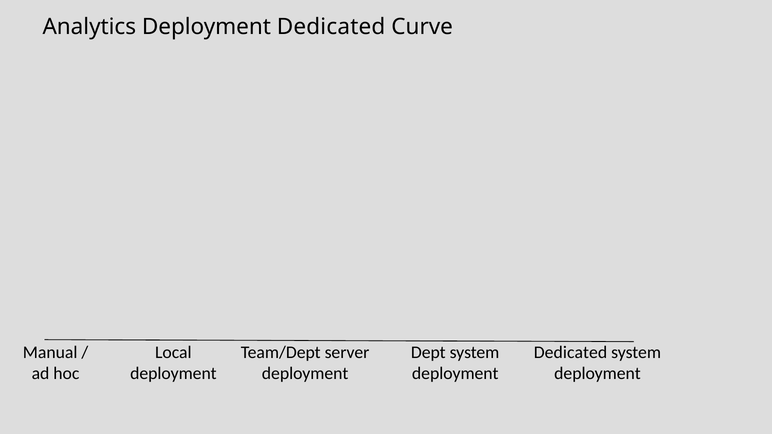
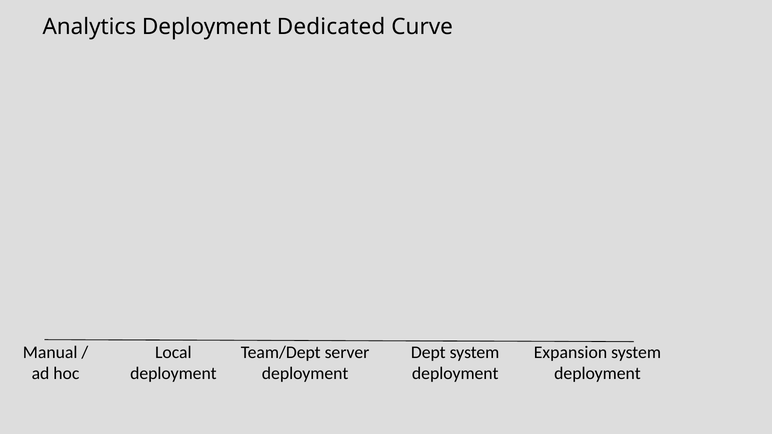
Dedicated: Dedicated -> Expansion (571, 353)
